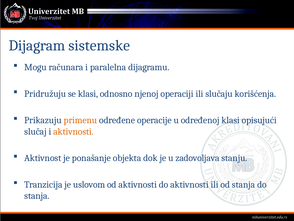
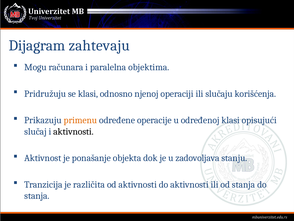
sistemske: sistemske -> zahtevaju (99, 45)
dijagramu: dijagramu -> objektima (149, 67)
aktivnosti colour: orange -> black (74, 131)
uslovom: uslovom -> različita (89, 184)
